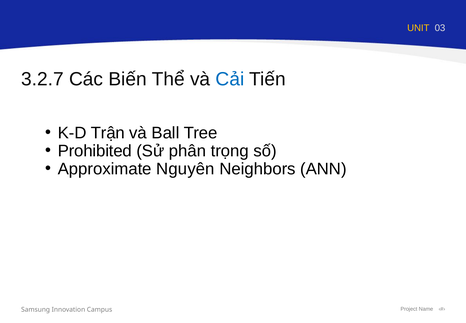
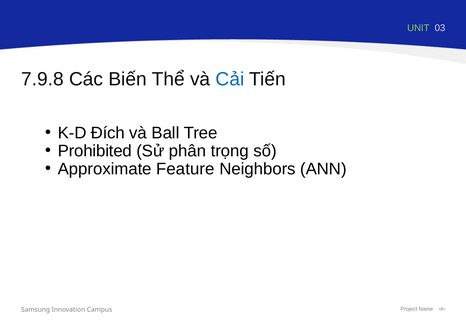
UNIT colour: yellow -> light green (418, 28)
3.2.7: 3.2.7 -> 7.9.8 (42, 79)
Trận: Trận -> Đích (108, 133)
Nguyên: Nguyên -> Feature (185, 169)
